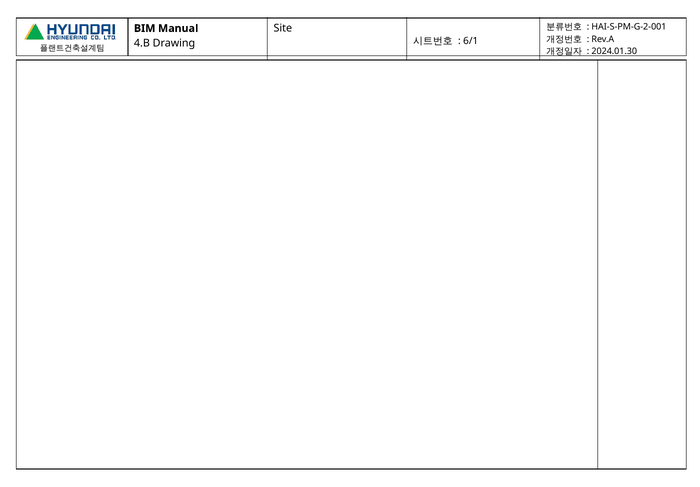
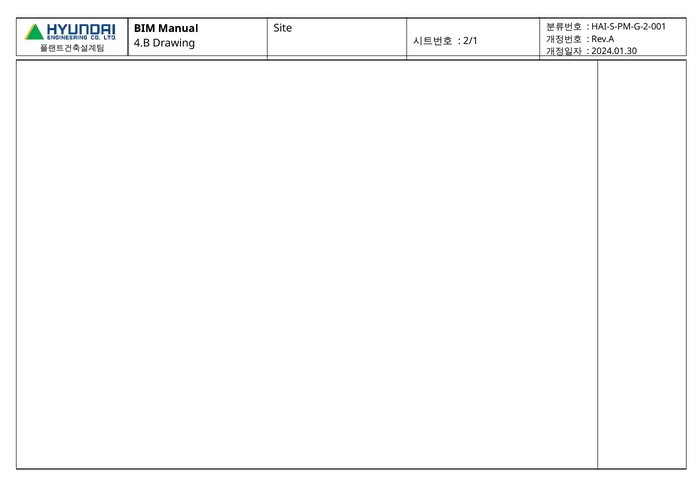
6/1: 6/1 -> 2/1 (471, 41)
